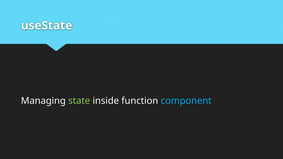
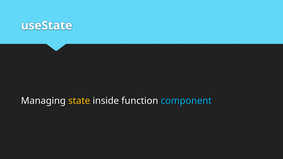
state colour: light green -> yellow (79, 101)
